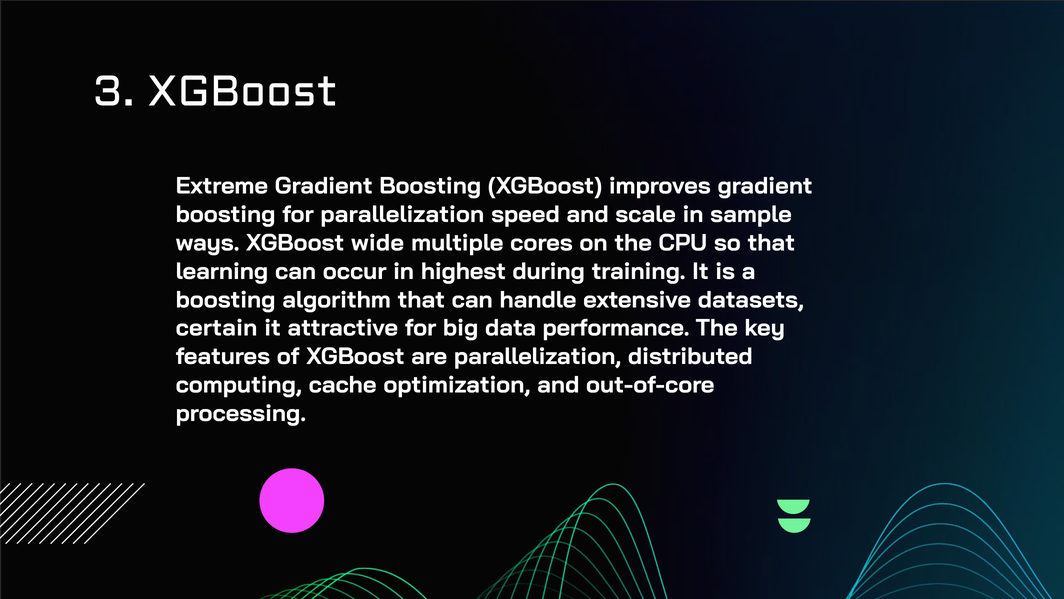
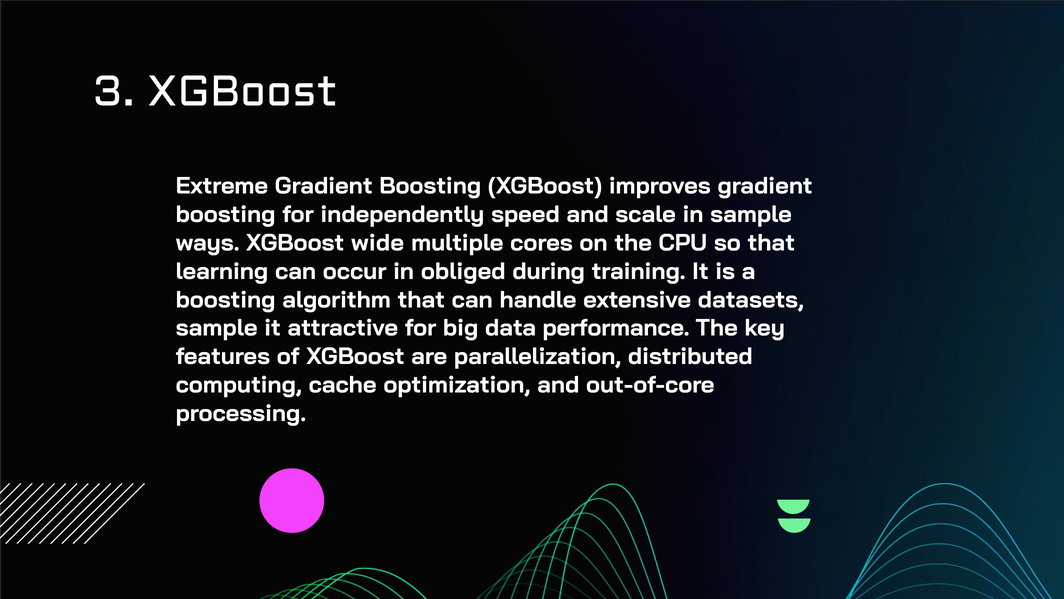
for parallelization: parallelization -> independently (402, 214)
highest: highest -> obliged (463, 271)
certain: certain -> sample (217, 328)
